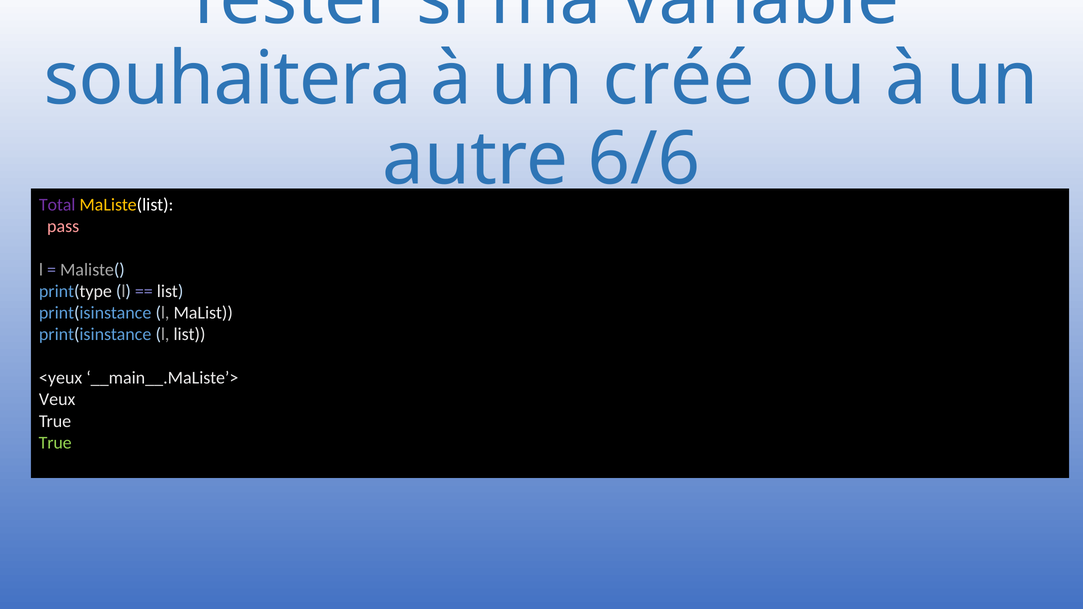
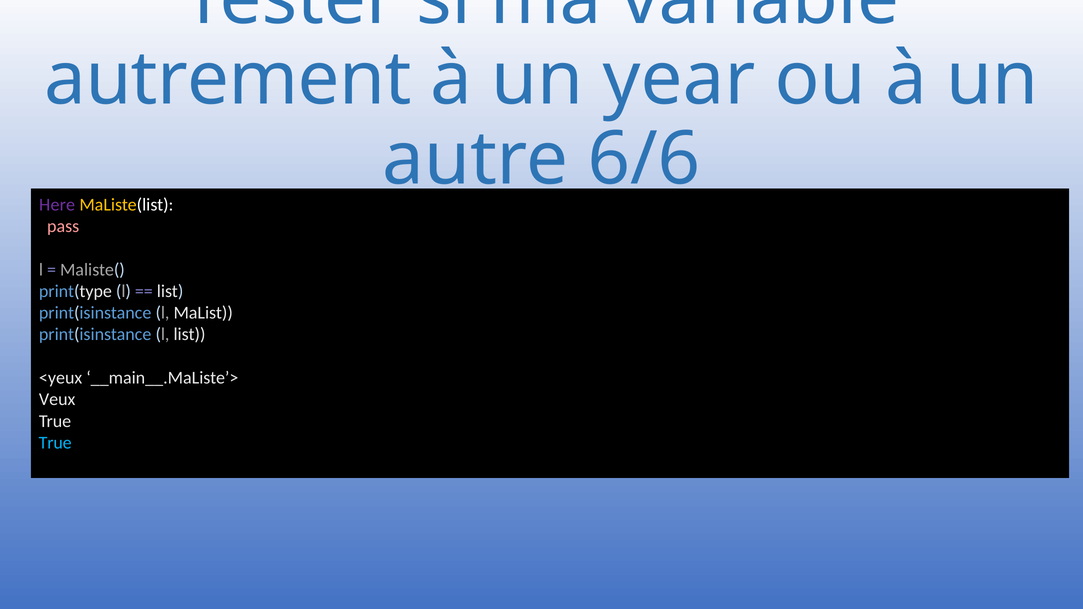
souhaitera: souhaitera -> autrement (228, 79)
créé: créé -> year (679, 79)
Total: Total -> Here (57, 205)
True colour: light green -> light blue (55, 443)
